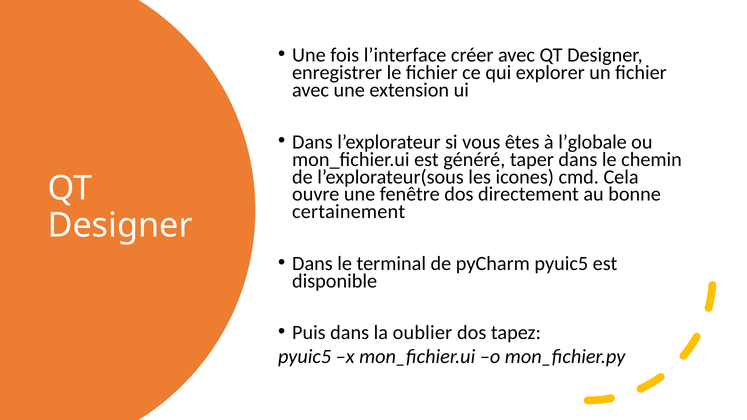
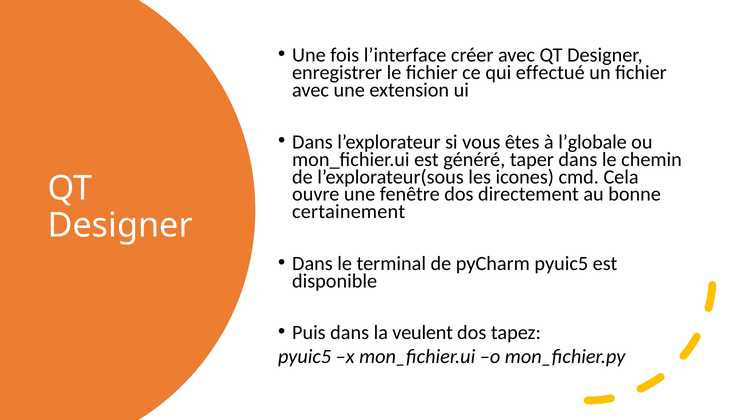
explorer: explorer -> effectué (550, 73)
oublier: oublier -> veulent (423, 333)
